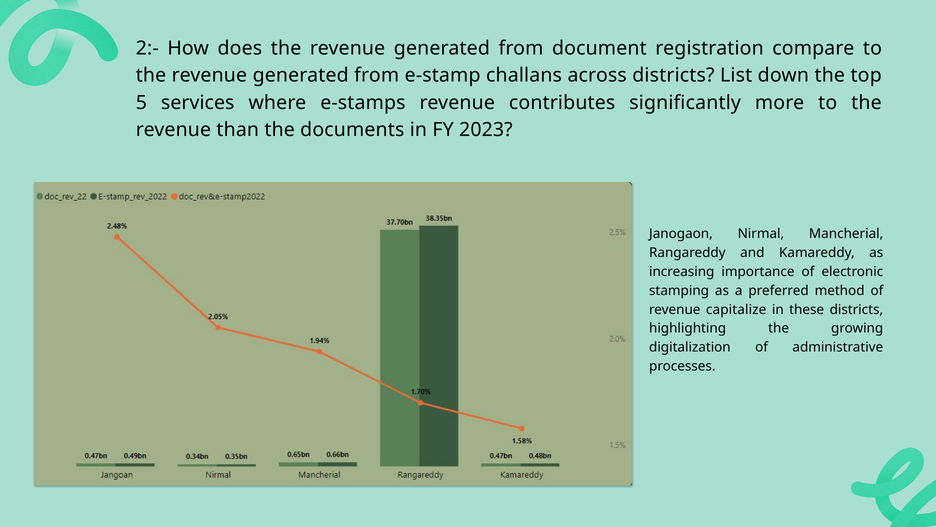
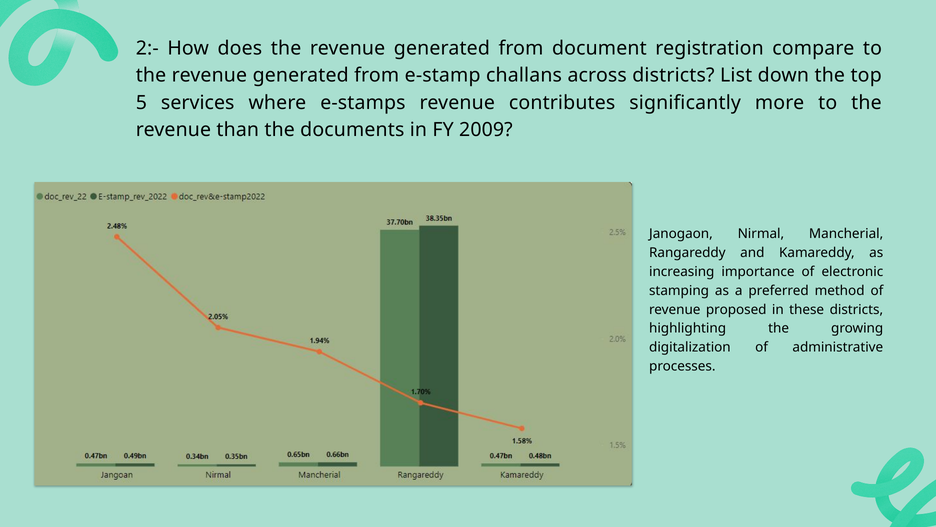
2023: 2023 -> 2009 (486, 130)
capitalize: capitalize -> proposed (736, 309)
